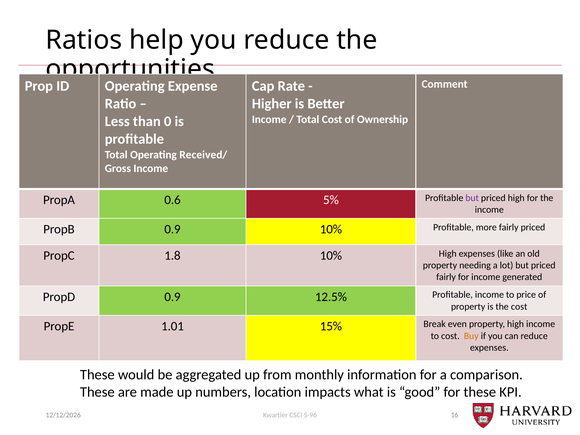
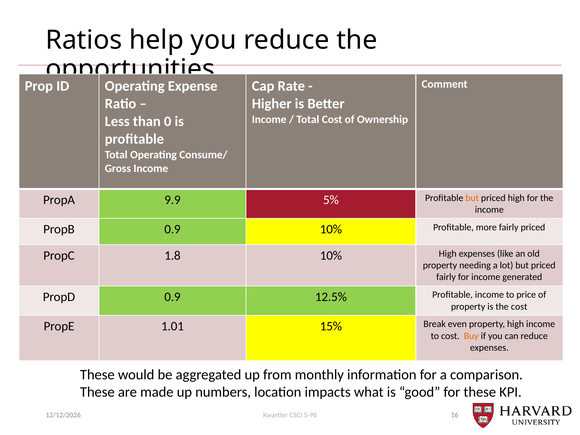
Received/: Received/ -> Consume/ (203, 155)
0.6: 0.6 -> 9.9 (173, 200)
but colour: purple -> orange (472, 198)
